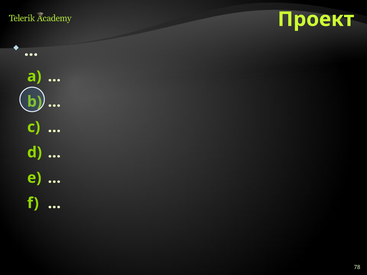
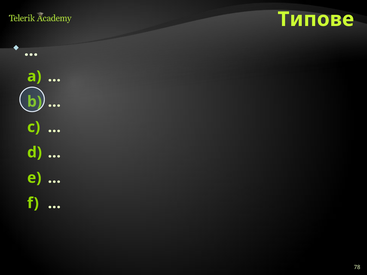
Проект: Проект -> Типове (316, 19)
